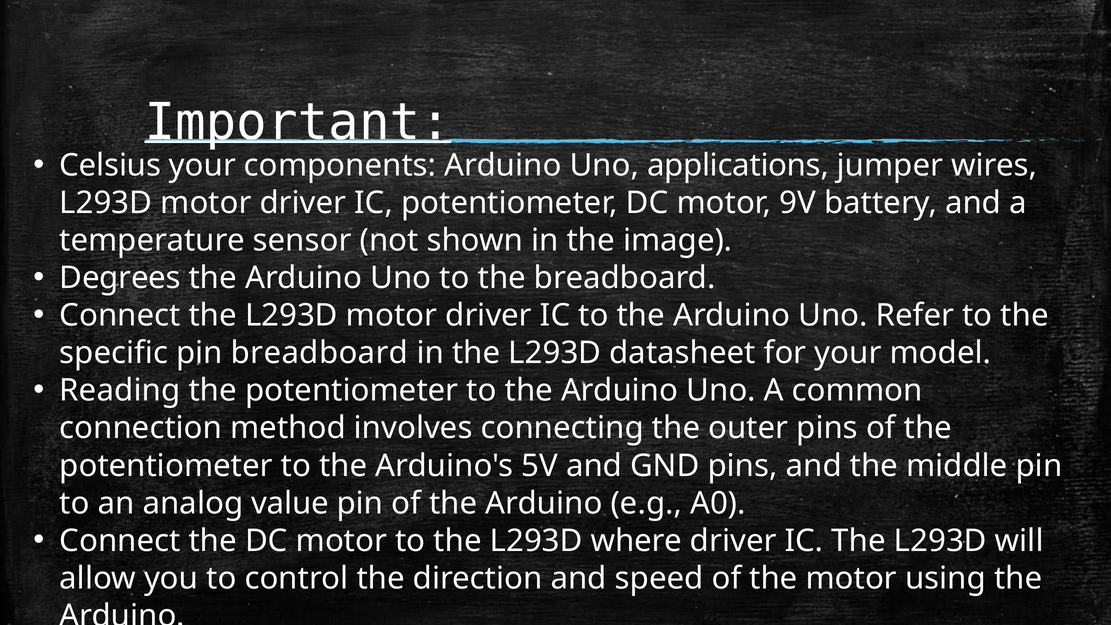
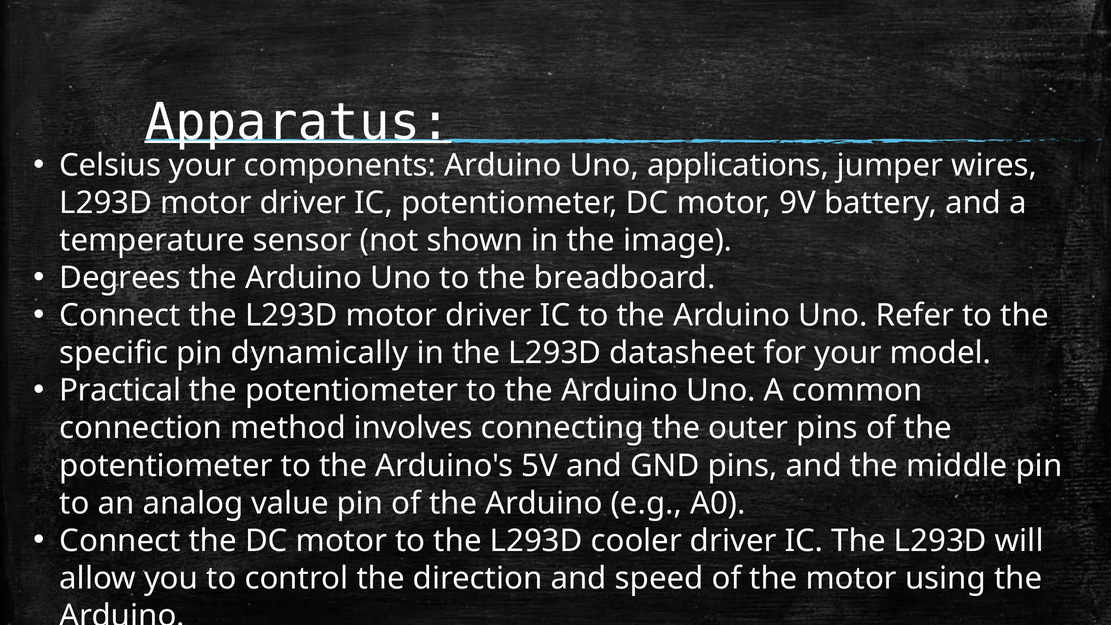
Important: Important -> Apparatus (298, 123)
pin breadboard: breadboard -> dynamically (320, 353)
Reading: Reading -> Practical (120, 391)
where: where -> cooler (636, 541)
